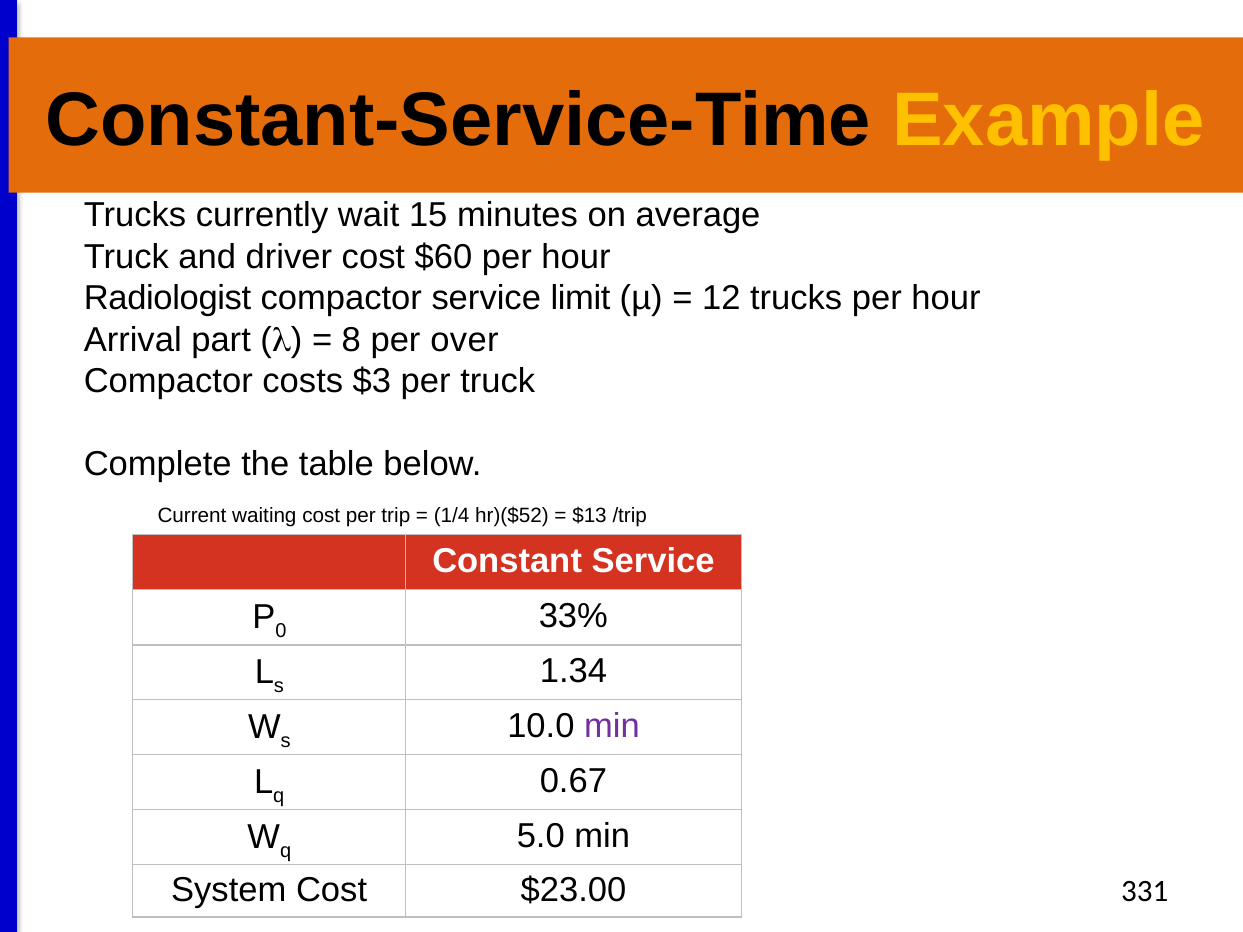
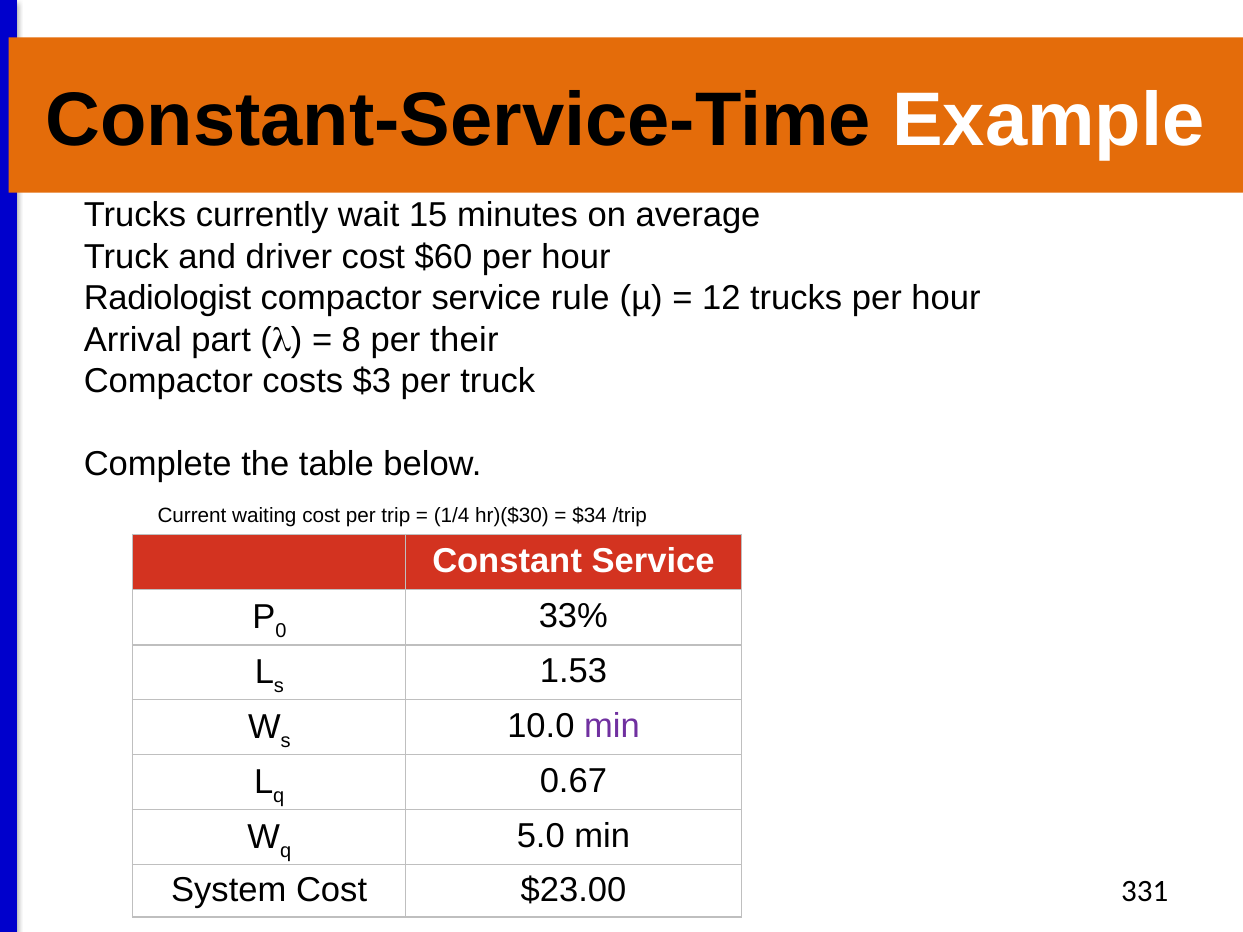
Example colour: yellow -> white (1048, 120)
limit: limit -> rule (580, 298)
over: over -> their (464, 340)
hr)($52: hr)($52 -> hr)($30 (512, 515)
$13: $13 -> $34 (590, 515)
1.34: 1.34 -> 1.53 (573, 671)
